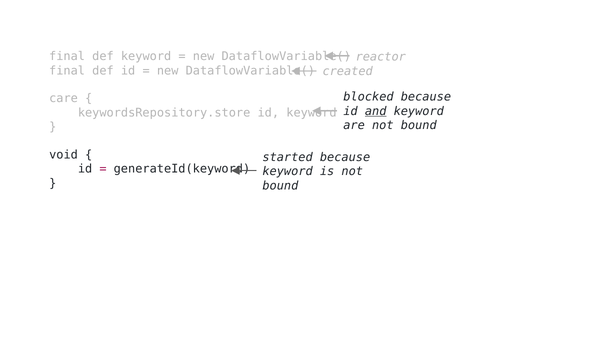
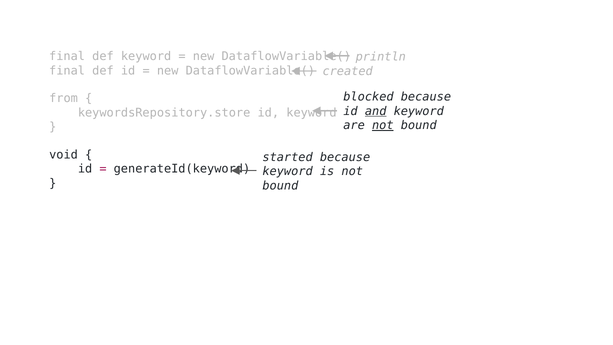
reactor: reactor -> println (381, 57)
care: care -> from (64, 98)
not underline: none -> present (383, 125)
